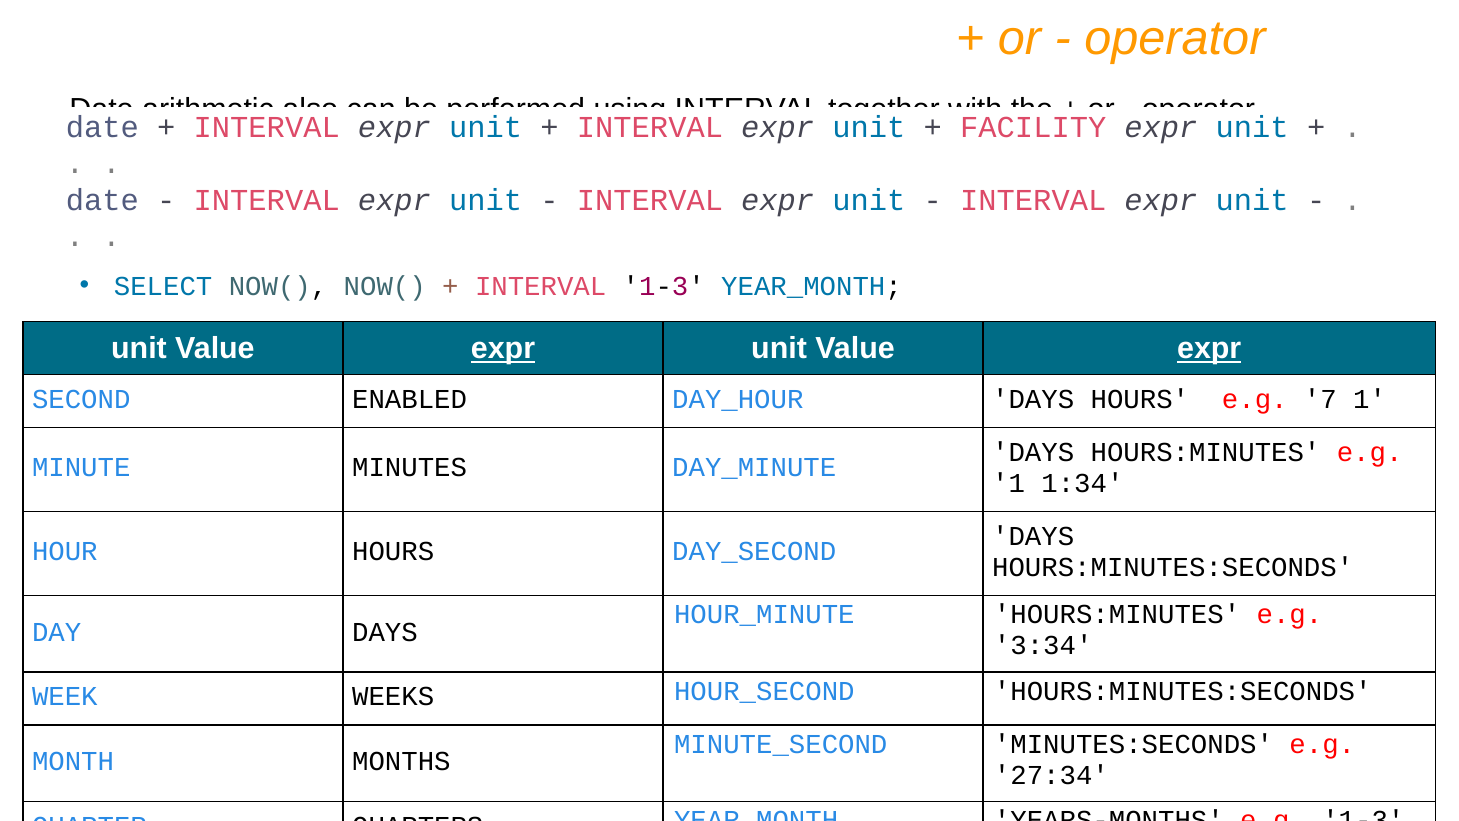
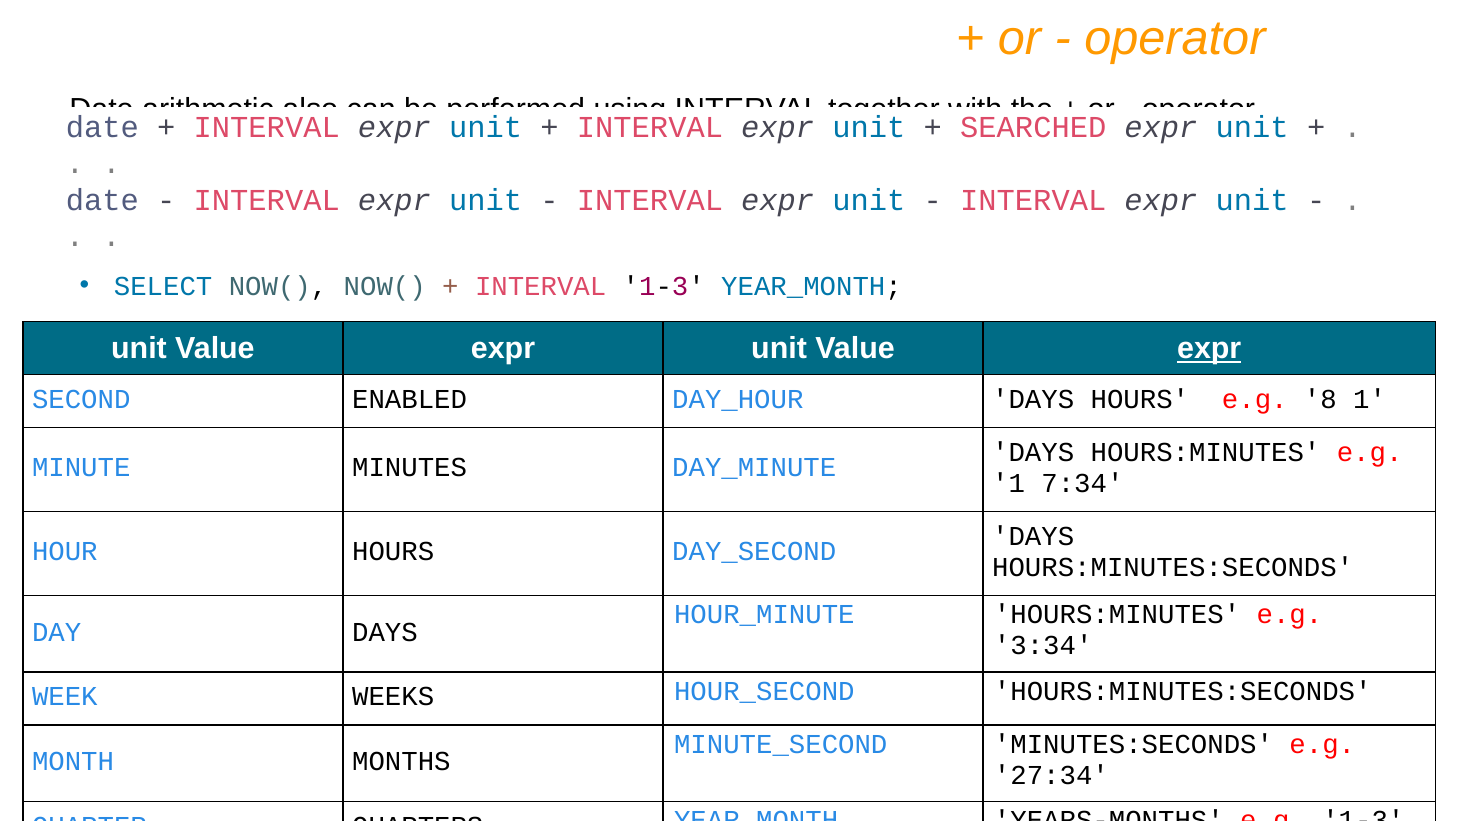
FACILITY: FACILITY -> SEARCHED (1033, 127)
expr underline: present -> none (503, 349)
7: 7 -> 8 (1320, 399)
1:34: 1:34 -> 7:34 (1082, 483)
